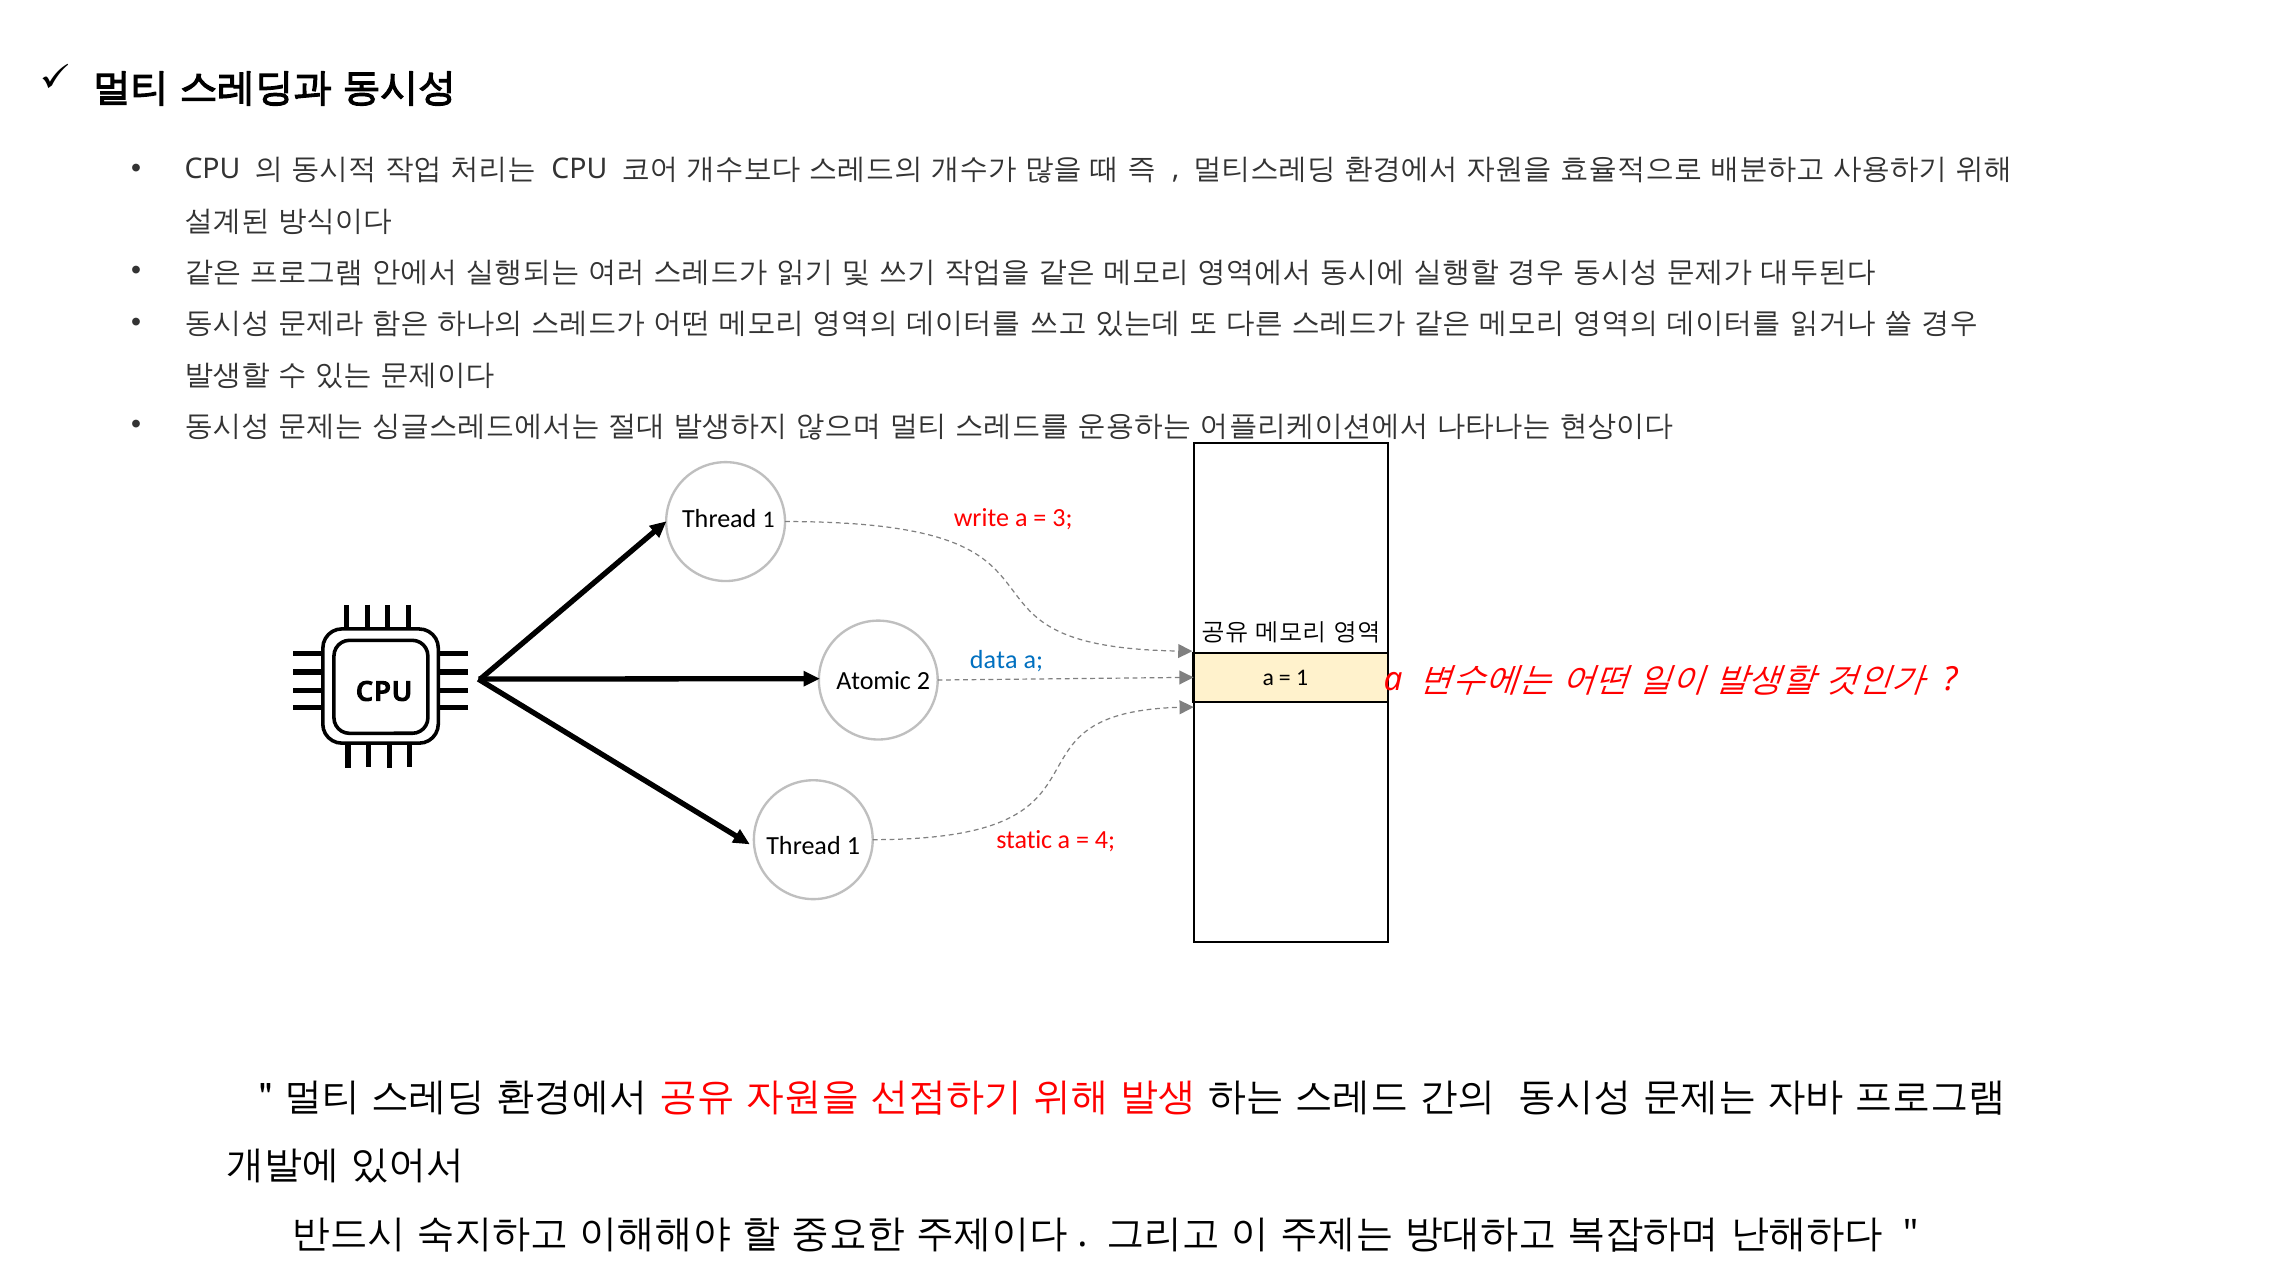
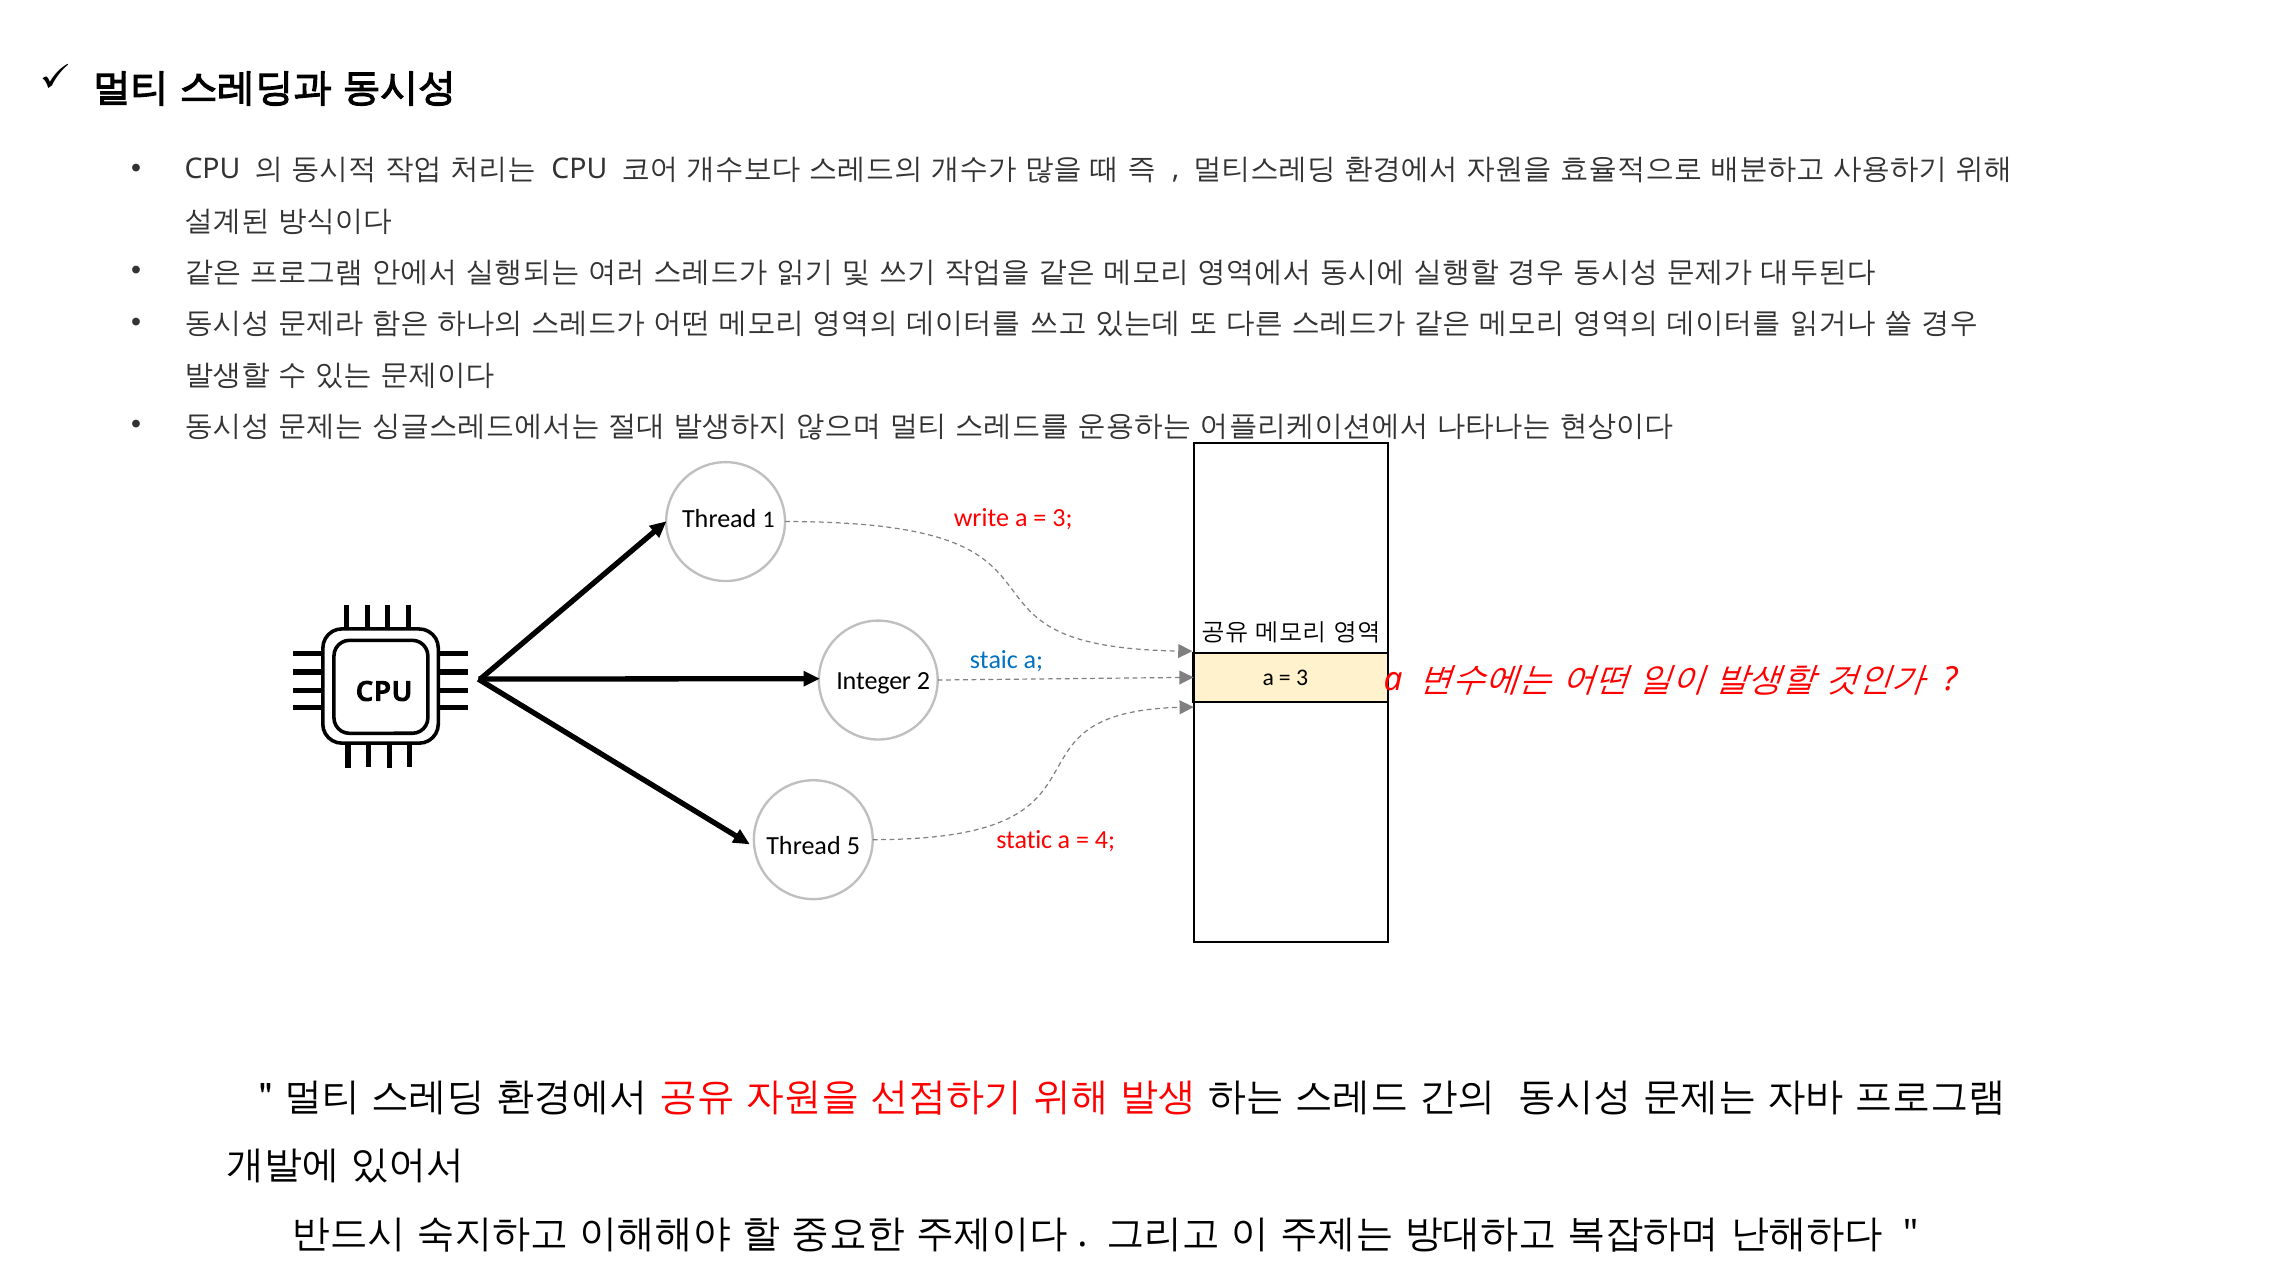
data: data -> staic (994, 660)
1: 1 -> 3 (1302, 677)
Atomic: Atomic -> Integer (874, 680)
1: 1 -> 5 (853, 845)
